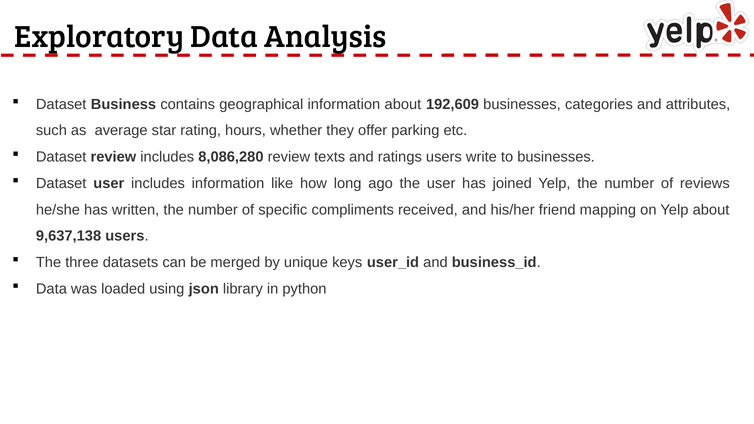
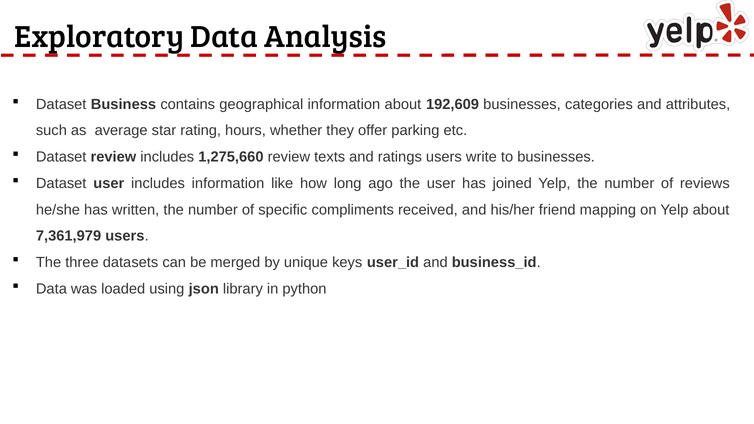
8,086,280: 8,086,280 -> 1,275,660 (231, 157)
9,637,138: 9,637,138 -> 7,361,979 (69, 236)
